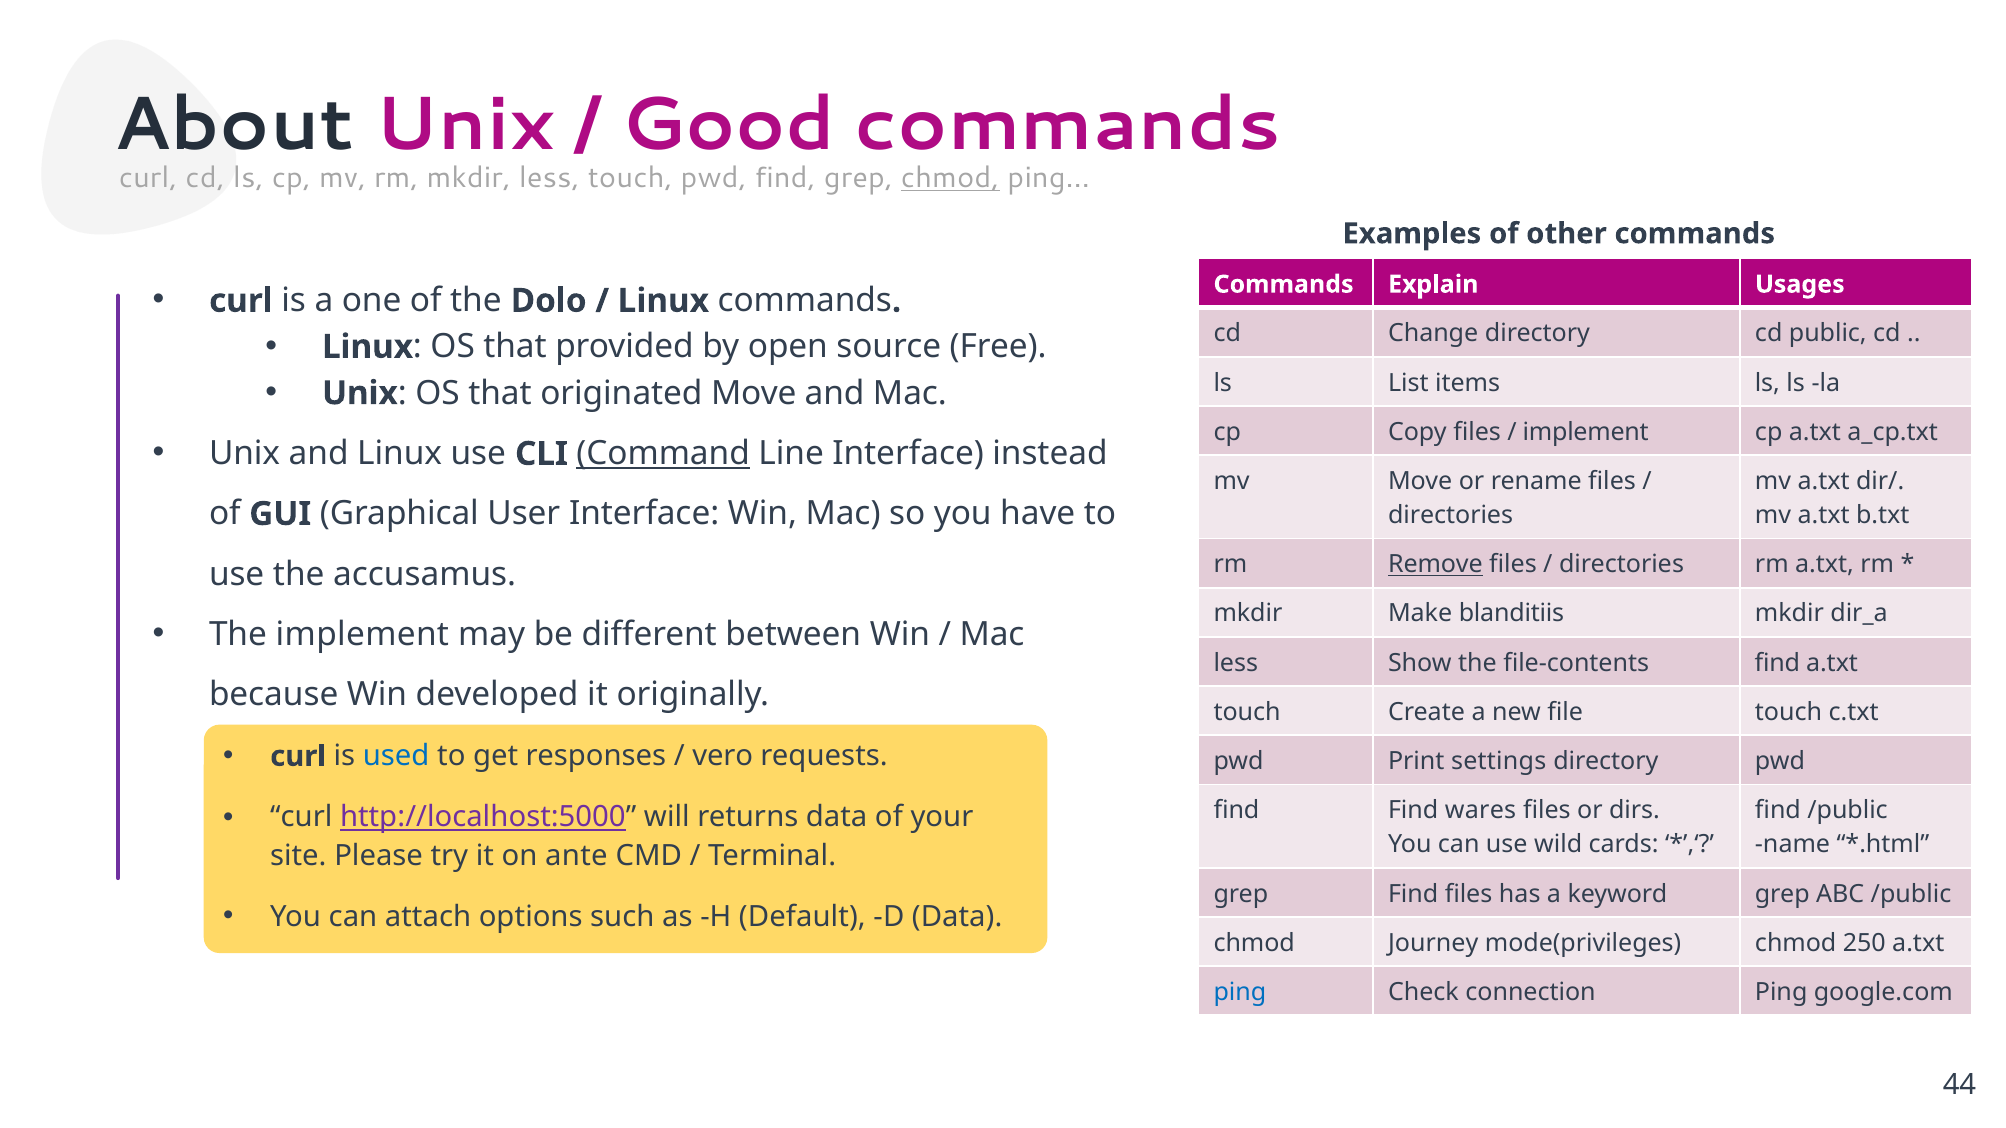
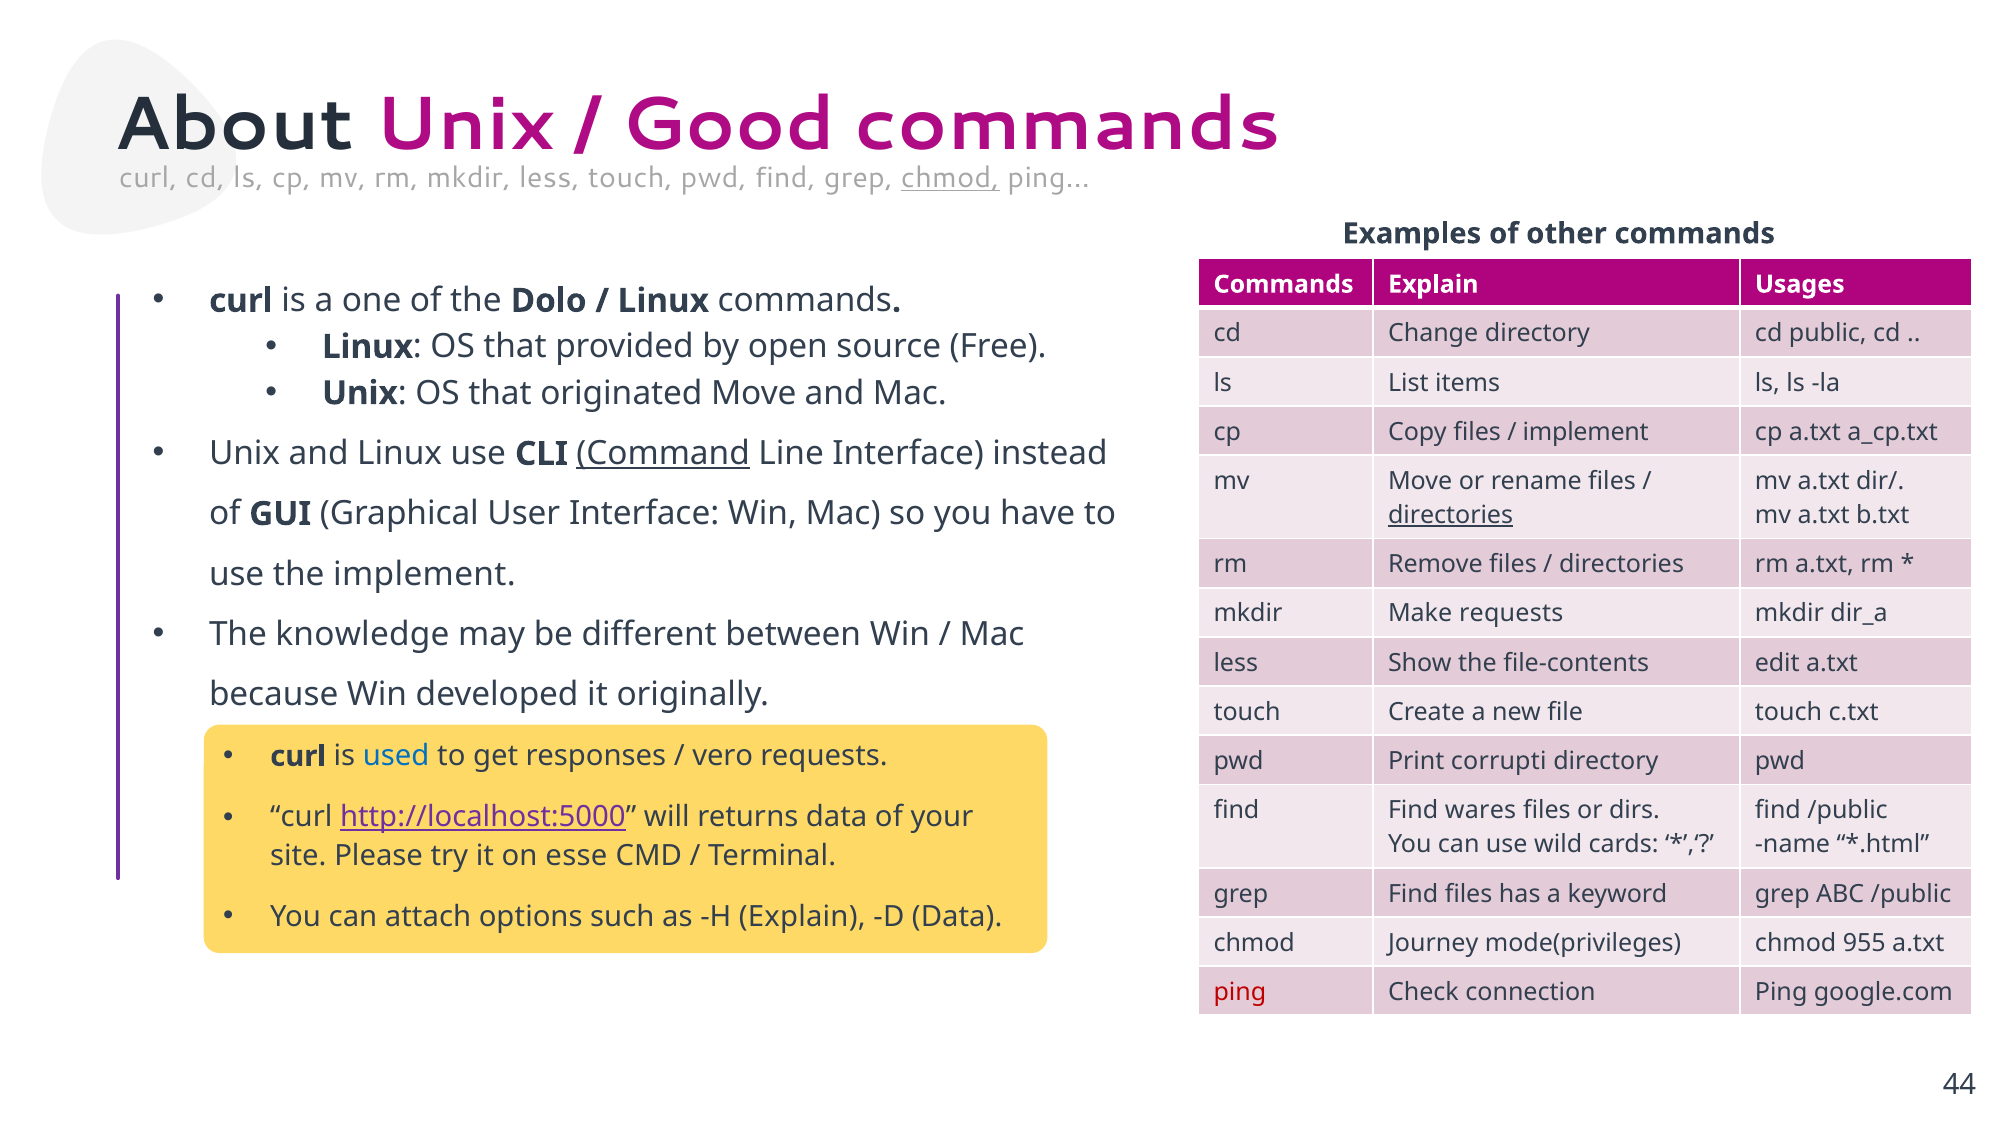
directories underline: none -> present (1451, 515)
Remove underline: present -> none (1435, 565)
the accusamus: accusamus -> implement (424, 574)
Make blanditiis: blanditiis -> requests (1511, 614)
The implement: implement -> knowledge (362, 634)
file-contents find: find -> edit (1777, 663)
settings: settings -> corrupti (1499, 762)
ante: ante -> esse (576, 857)
H Default: Default -> Explain (802, 917)
250: 250 -> 955 (1864, 943)
ping colour: blue -> red (1240, 993)
